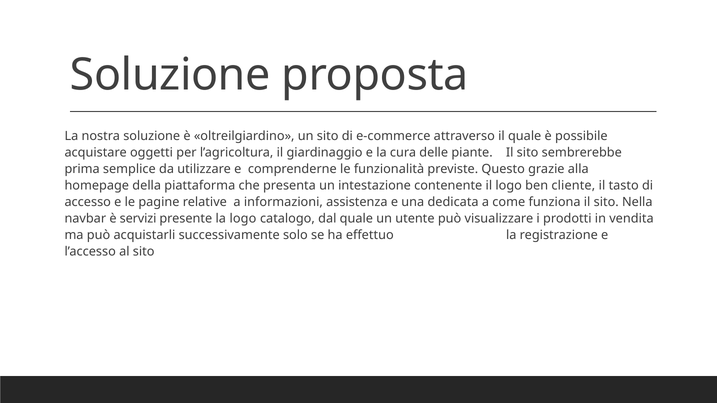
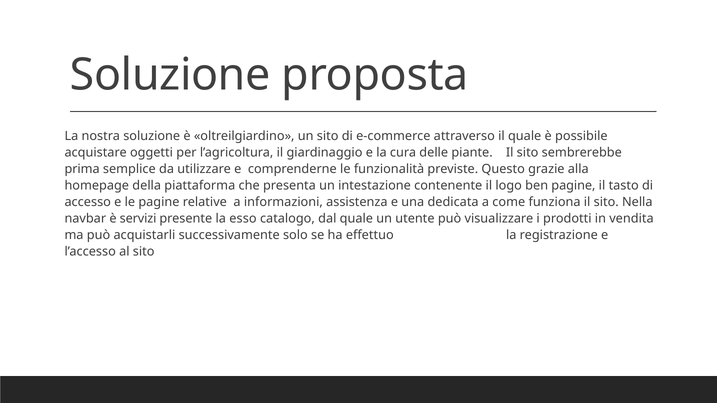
ben cliente: cliente -> pagine (573, 186)
la logo: logo -> esso (243, 219)
